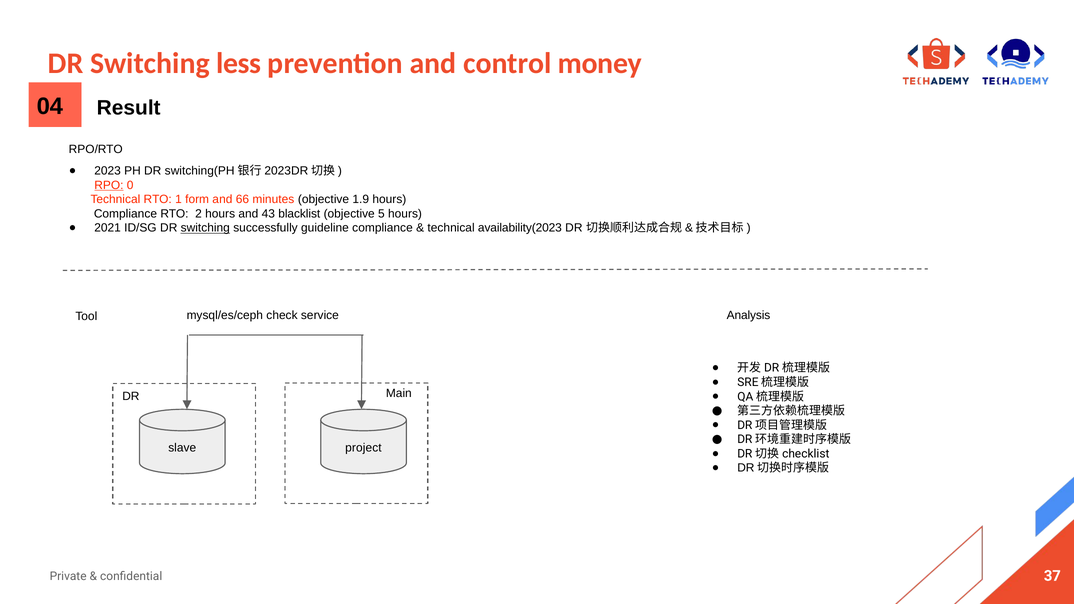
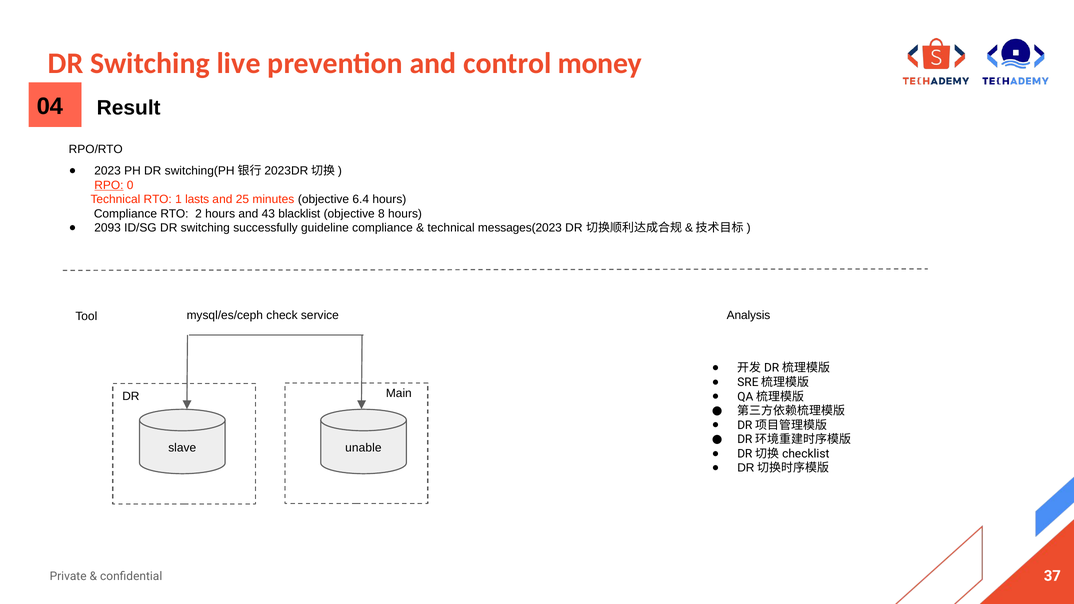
less: less -> live (239, 63)
form: form -> lasts (197, 200)
66: 66 -> 25 (242, 200)
1.9: 1.9 -> 6.4 (361, 200)
5: 5 -> 8 (381, 214)
2021: 2021 -> 2093 (108, 228)
switching underline: present -> none (205, 228)
availability(2023: availability(2023 -> messages(2023 (520, 228)
project: project -> unable (363, 448)
